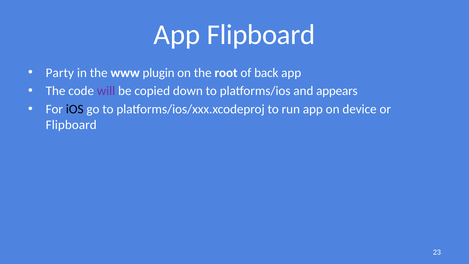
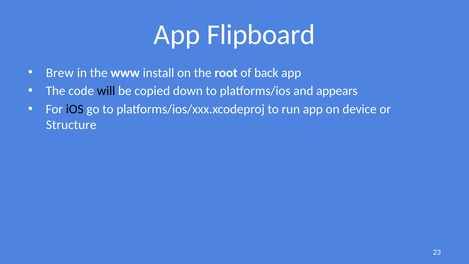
Party: Party -> Brew (60, 73)
plugin: plugin -> install (159, 73)
will colour: purple -> black (106, 91)
Flipboard: Flipboard -> Structure (71, 125)
